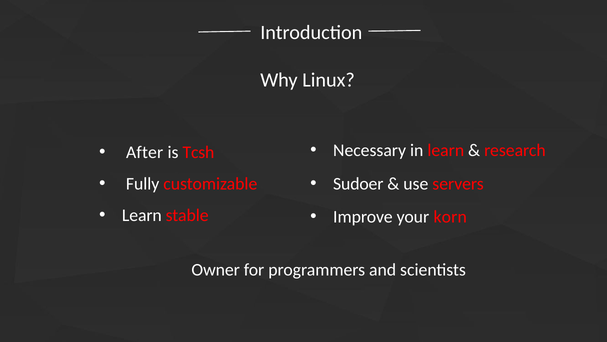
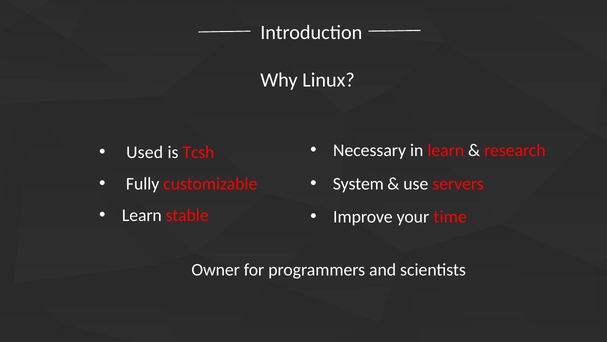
After: After -> Used (145, 152)
Sudoer: Sudoer -> System (358, 183)
korn: korn -> time (450, 217)
